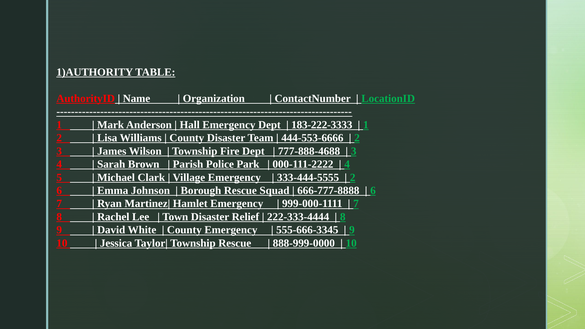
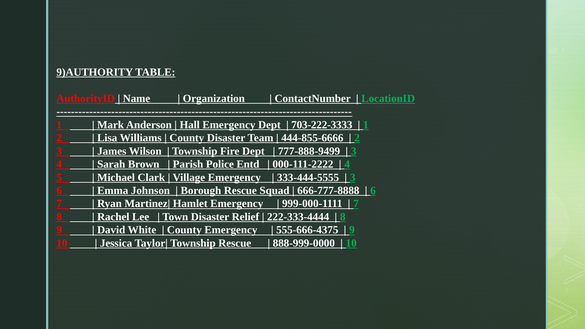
1)AUTHORITY: 1)AUTHORITY -> 9)AUTHORITY (95, 72)
183-222-3333: 183-222-3333 -> 703-222-3333 (322, 125)
444-553-6666: 444-553-6666 -> 444-855-6666 (312, 138)
777-888-4688: 777-888-4688 -> 777-888-9499 (309, 151)
Park: Park -> Entd (248, 164)
2: 2 -> 3 (353, 177)
555-666-3345: 555-666-3345 -> 555-666-4375 (307, 230)
